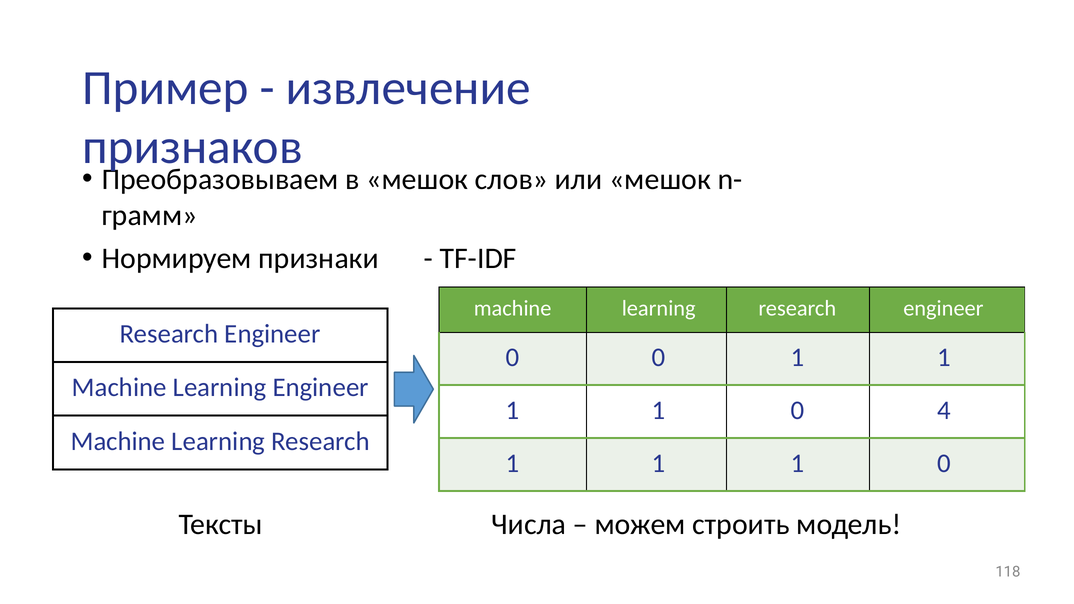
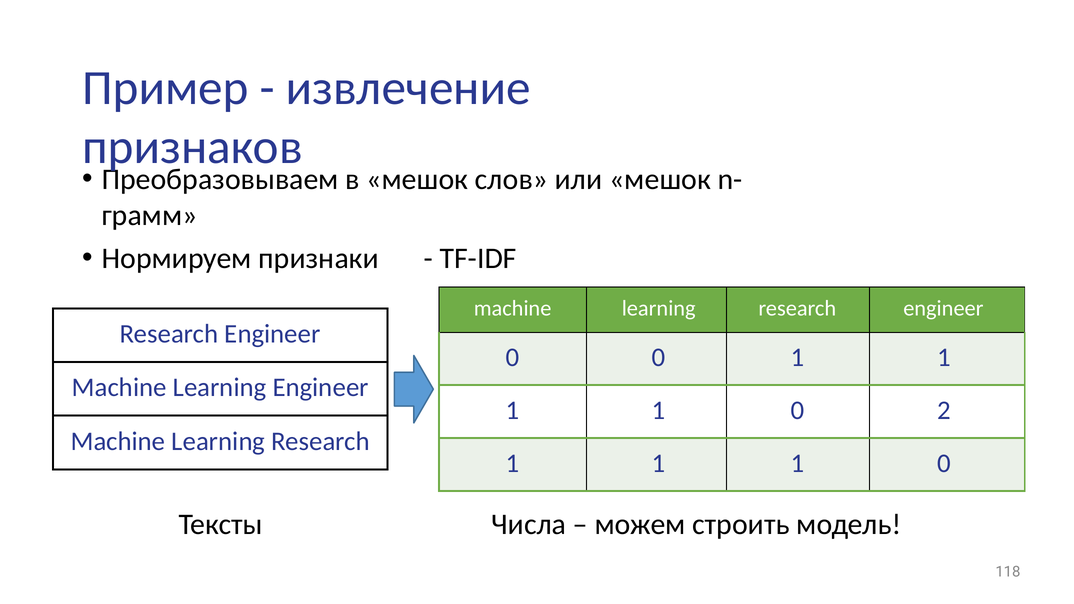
4: 4 -> 2 (944, 410)
